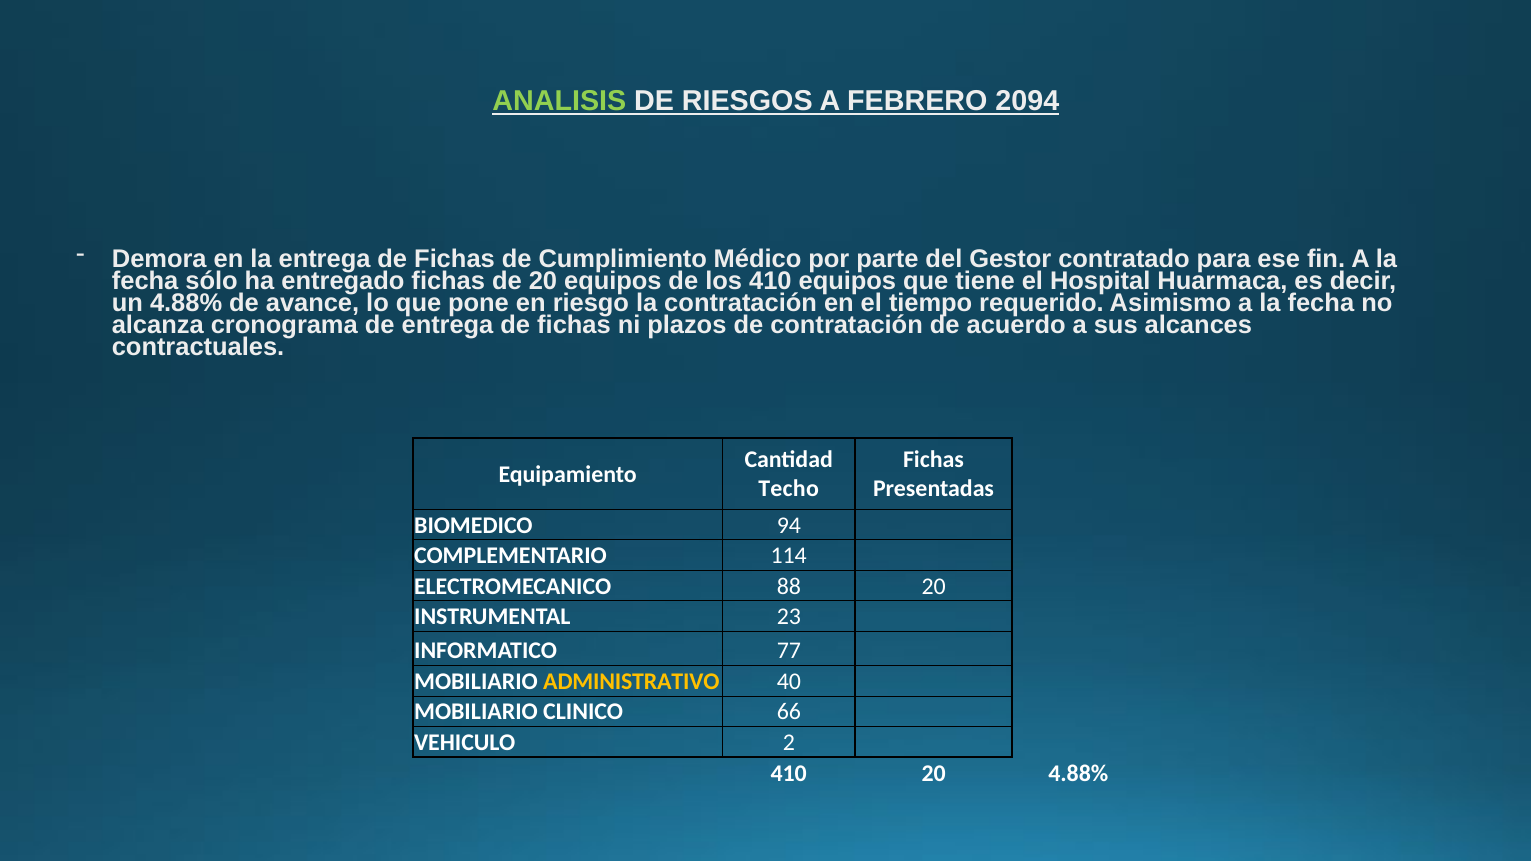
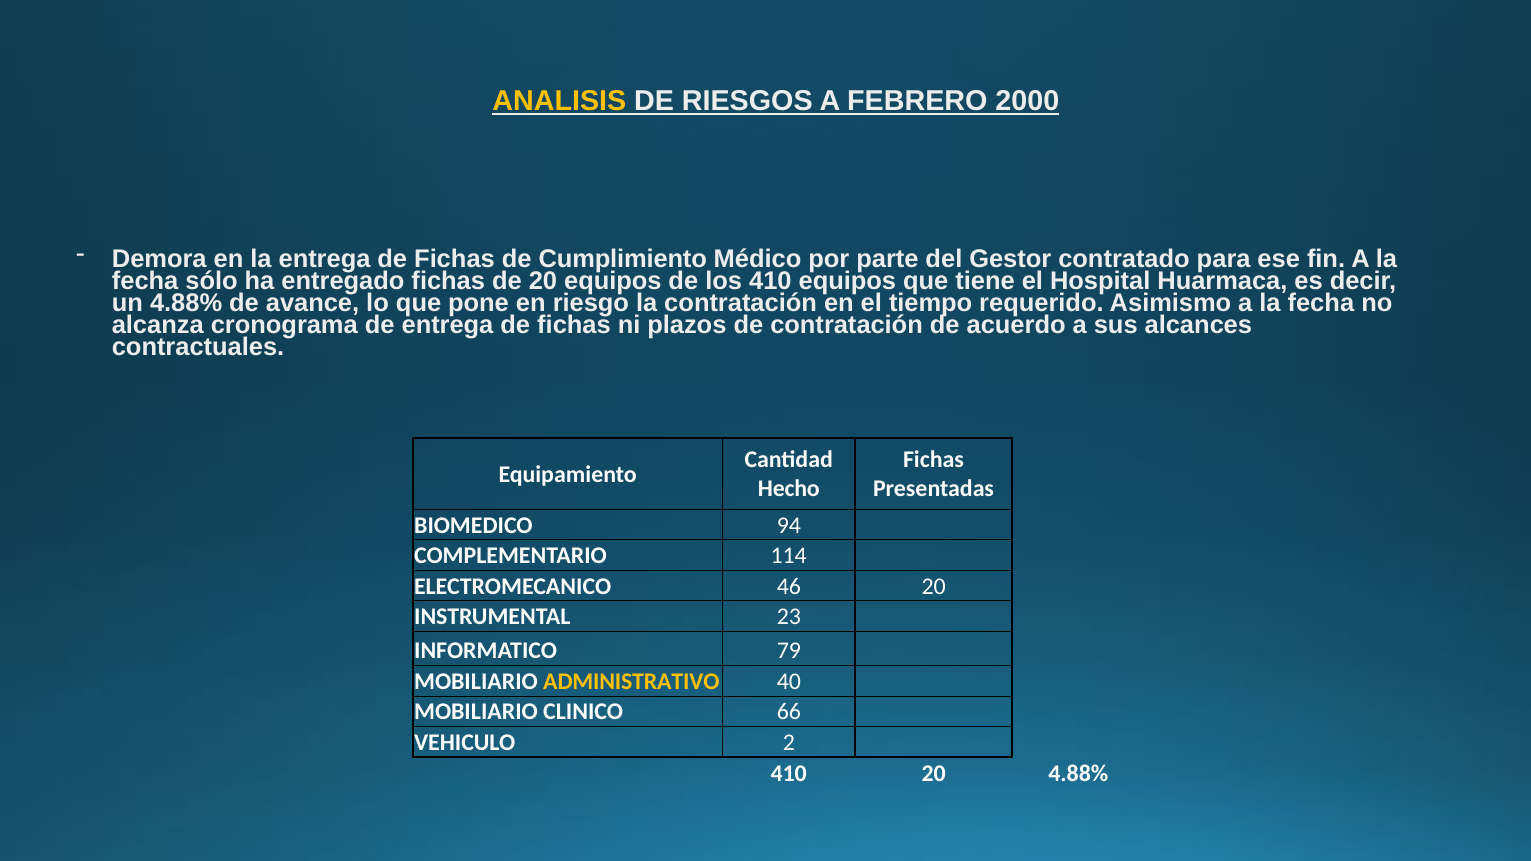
ANALISIS colour: light green -> yellow (559, 101)
2094: 2094 -> 2000 (1027, 101)
Techo: Techo -> Hecho (789, 489)
88: 88 -> 46 (789, 586)
77: 77 -> 79 (789, 651)
